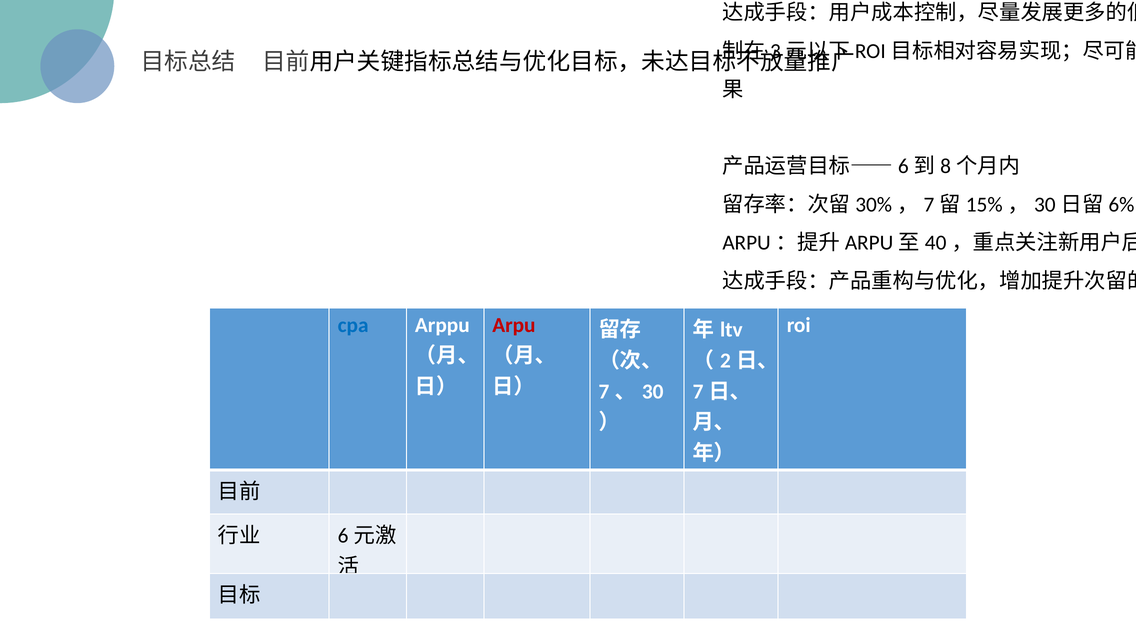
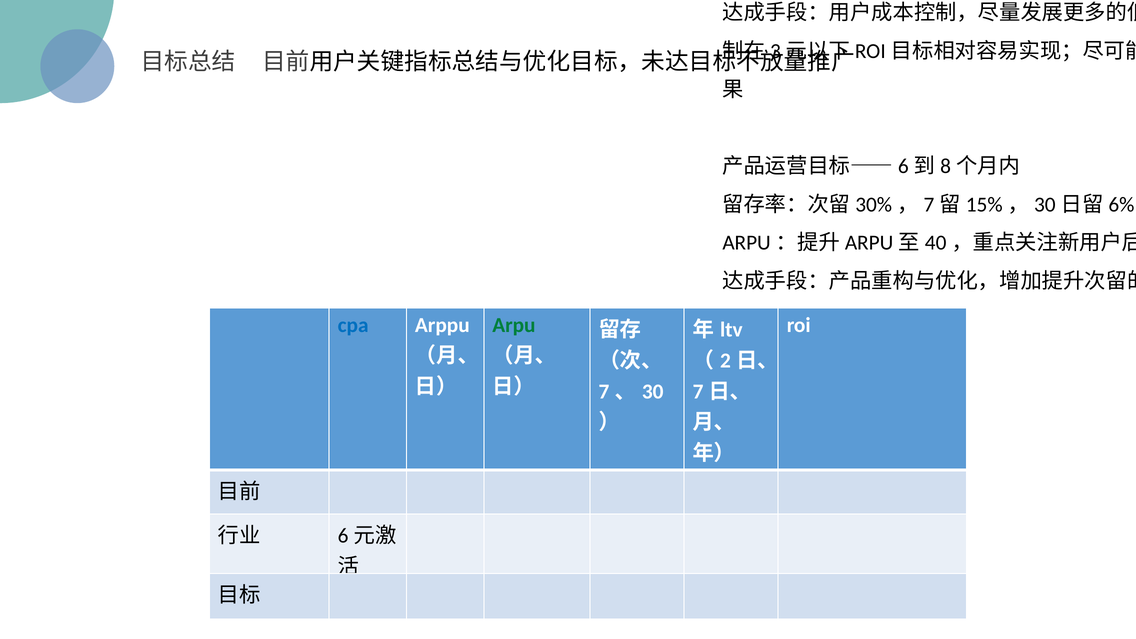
Arpu colour: red -> green (514, 325)
